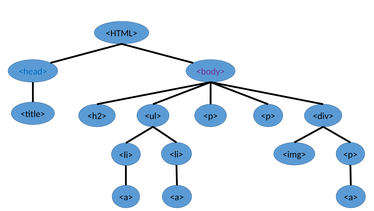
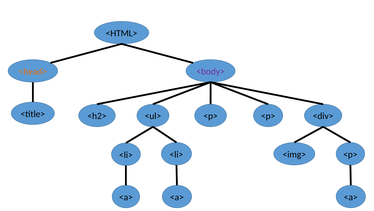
<head> colour: blue -> orange (33, 71)
